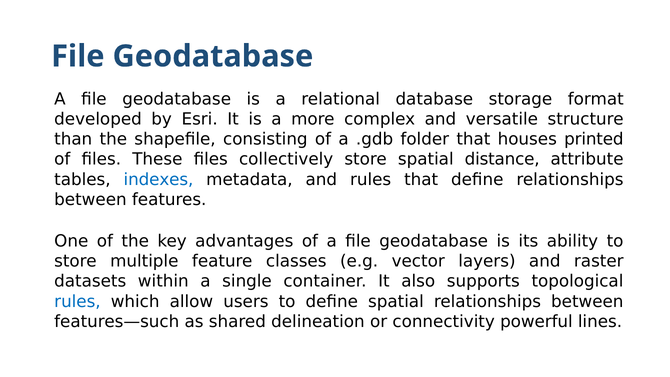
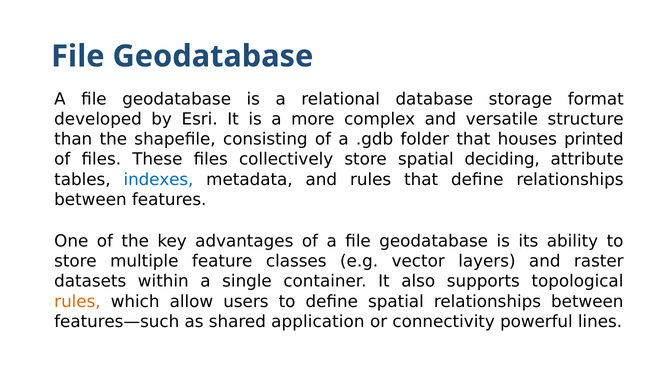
distance: distance -> deciding (502, 159)
rules colour: blue -> orange (77, 301)
delineation: delineation -> application (318, 322)
